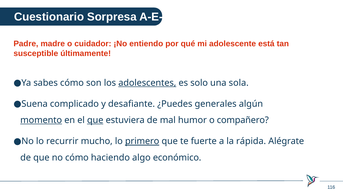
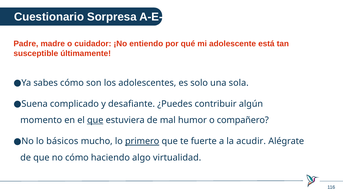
adolescentes underline: present -> none (147, 83)
generales: generales -> contribuir (216, 104)
momento underline: present -> none (41, 120)
recurrir: recurrir -> básicos (62, 141)
rápida: rápida -> acudir (251, 141)
económico: económico -> virtualidad (177, 157)
